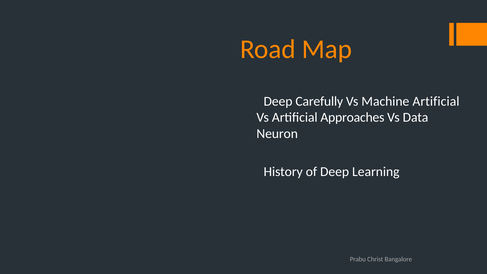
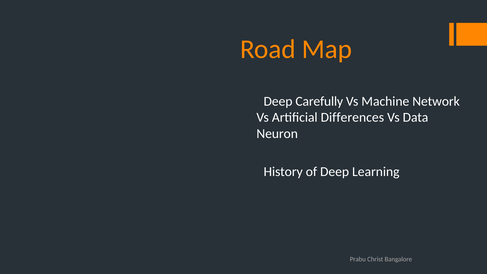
Machine Artificial: Artificial -> Network (436, 101)
Approaches: Approaches -> Differences (352, 117)
